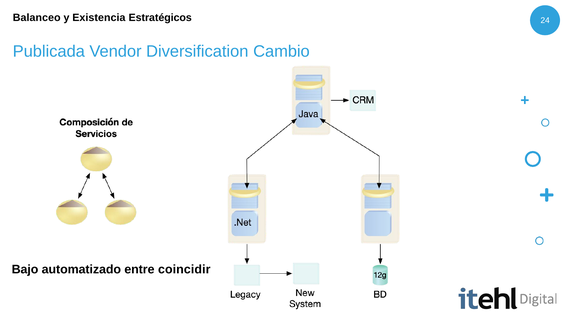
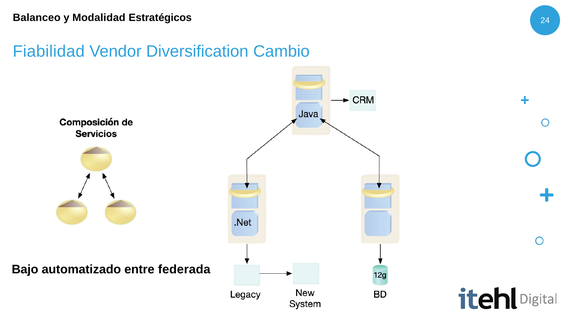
Existencia: Existencia -> Modalidad (99, 18)
Publicada: Publicada -> Fiabilidad (49, 52)
coincidir: coincidir -> federada (184, 269)
